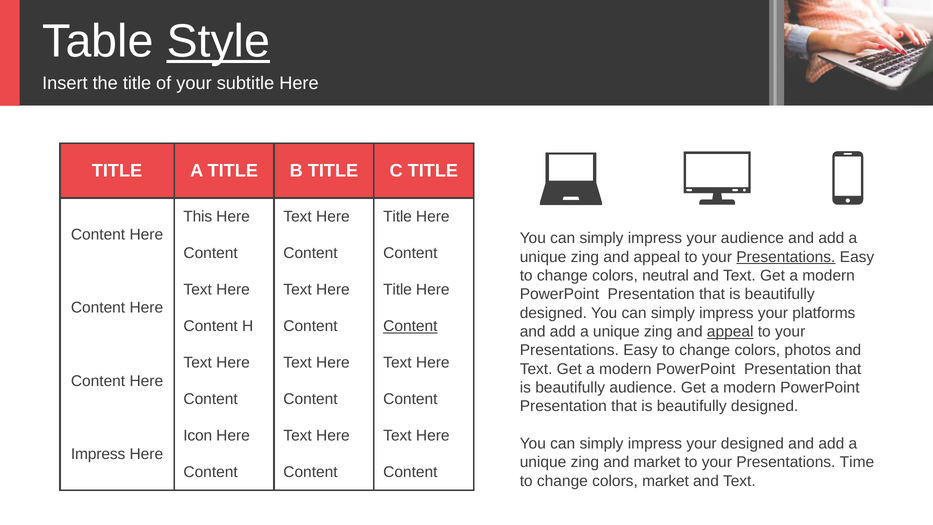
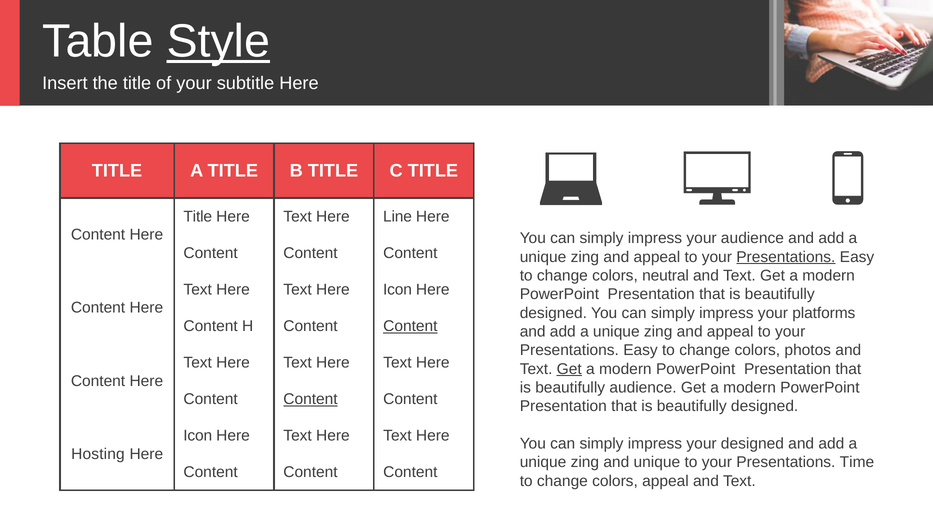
This: This -> Title (198, 216)
Title: Title -> Line (397, 216)
Title: Title -> Icon (397, 290)
appeal underline: present -> none (730, 332)
Get underline: none -> present (569, 369)
Content underline: none -> present (310, 399)
Impress: Impress -> Hosting (98, 454)
and market: market -> unique (657, 462)
colors market: market -> appeal (665, 481)
